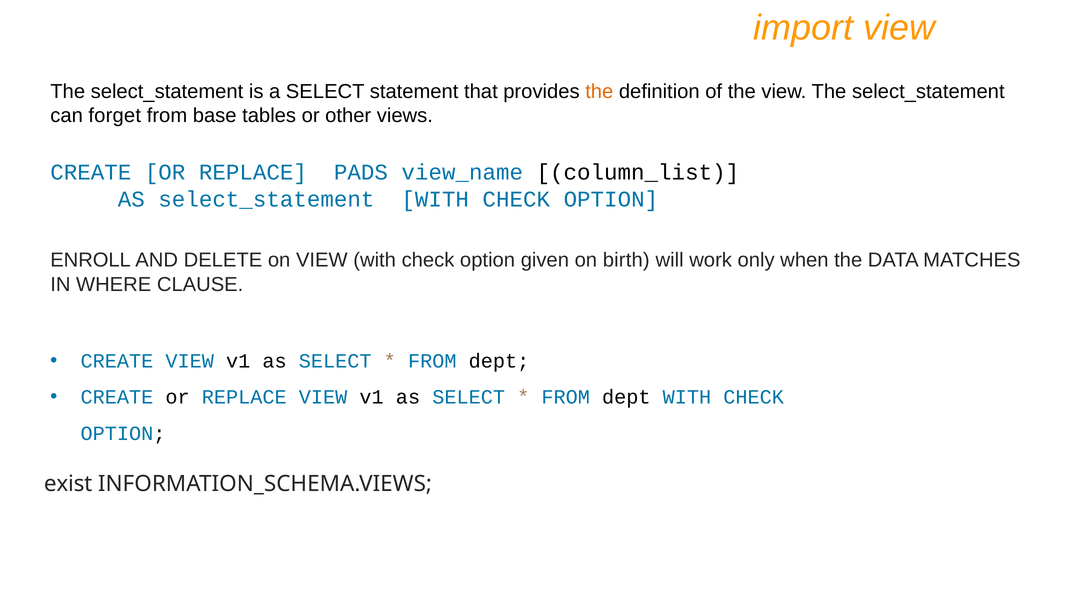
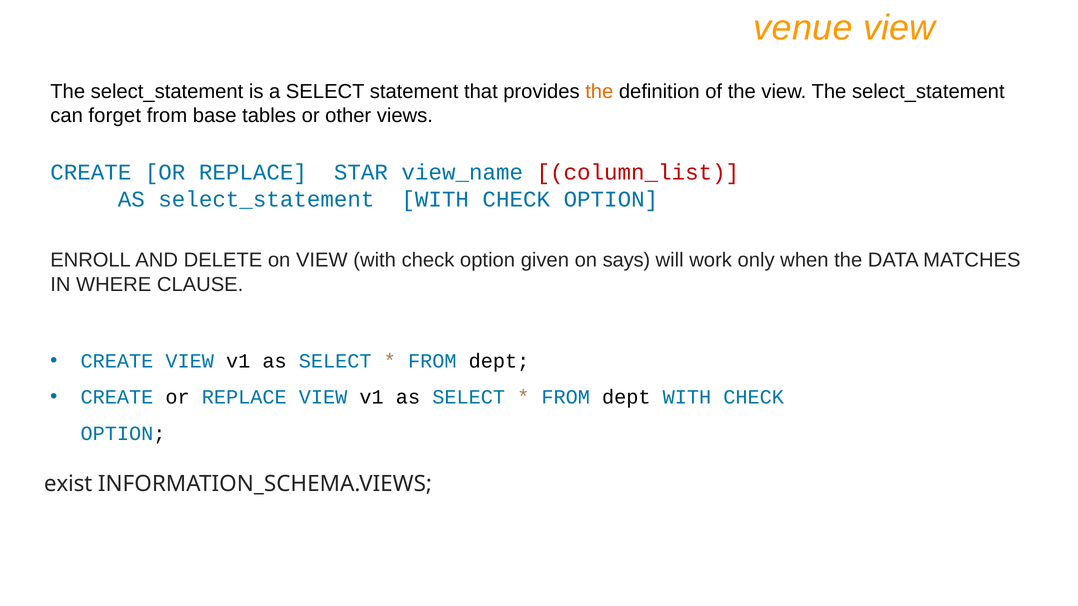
import: import -> venue (803, 28)
PADS: PADS -> STAR (361, 173)
column_list colour: black -> red (638, 173)
birth: birth -> says (626, 260)
